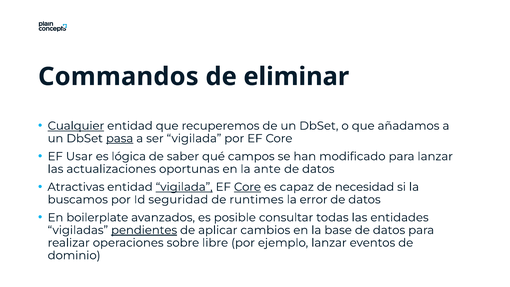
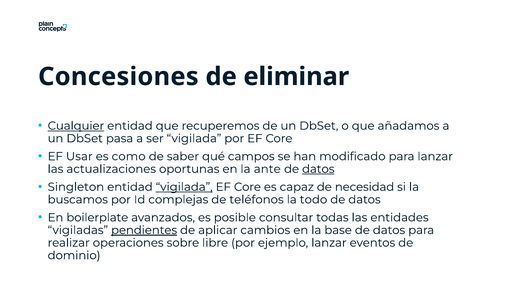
Commandos: Commandos -> Concesiones (118, 77)
pasa underline: present -> none (120, 138)
lógica: lógica -> como (129, 156)
datos underline: none -> present (318, 169)
Atractivas: Atractivas -> Singleton (76, 187)
Core underline: present -> none (247, 187)
seguridad: seguridad -> complejas (178, 199)
runtimes: runtimes -> teléfonos (257, 199)
error: error -> todo (314, 199)
